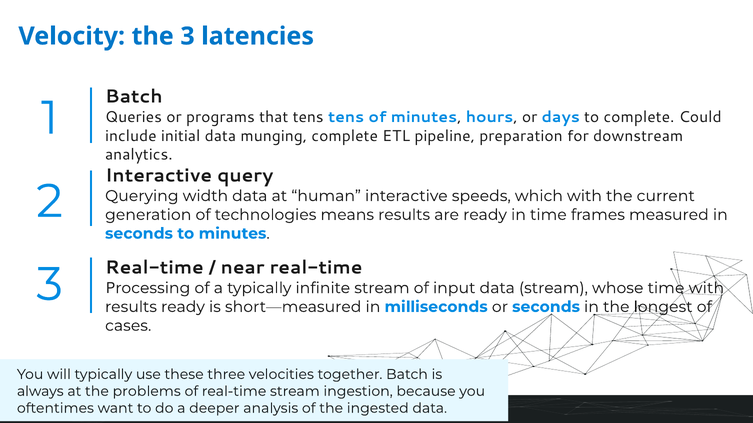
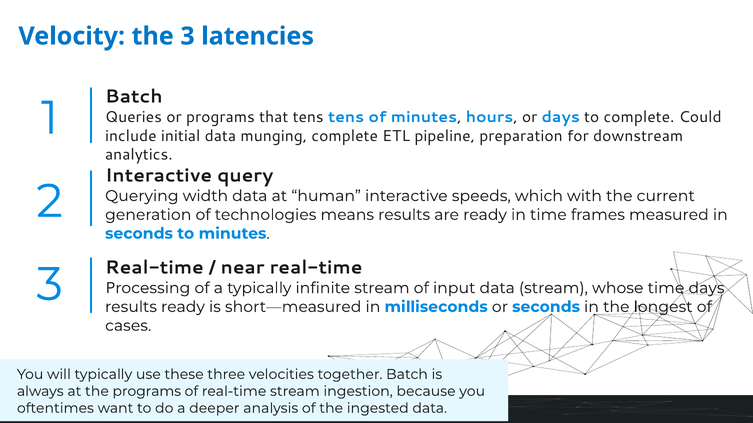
time with: with -> days (706, 288)
the problems: problems -> programs (147, 392)
